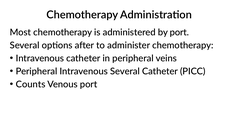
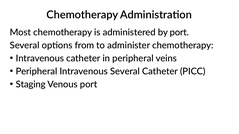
after: after -> from (84, 46)
Counts: Counts -> Staging (31, 85)
